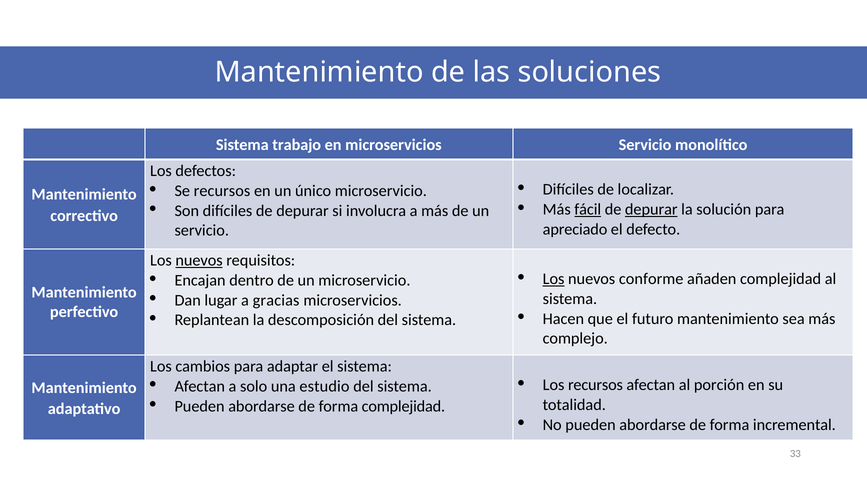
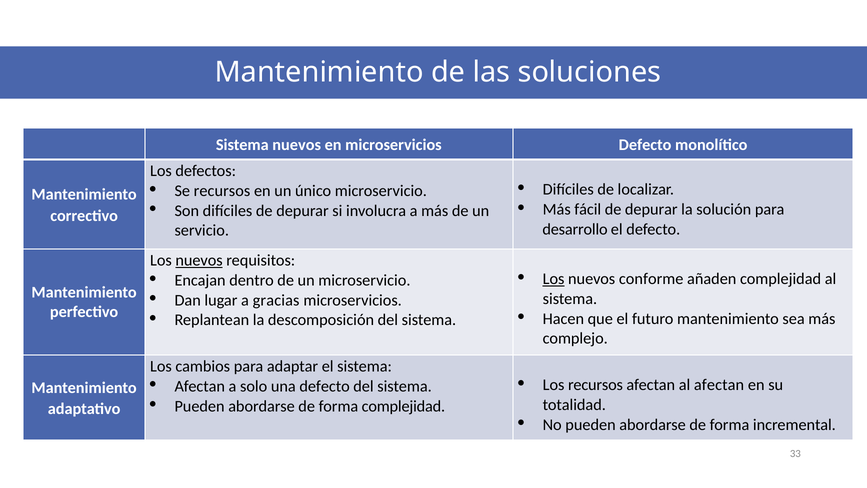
Sistema trabajo: trabajo -> nuevos (297, 145)
microservicios Servicio: Servicio -> Defecto (645, 145)
fácil underline: present -> none (588, 209)
depurar underline: present -> none (651, 209)
apreciado: apreciado -> desarrollo (575, 229)
al porción: porción -> afectan (719, 385)
una estudio: estudio -> defecto (325, 386)
